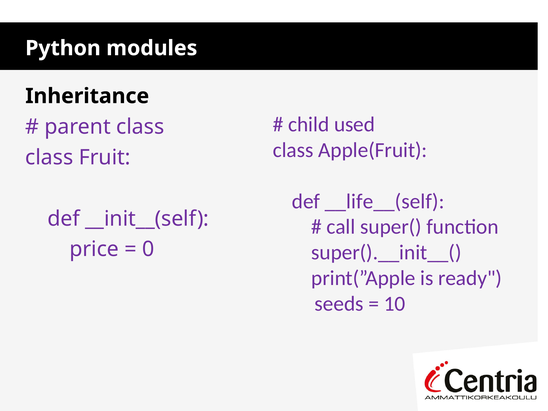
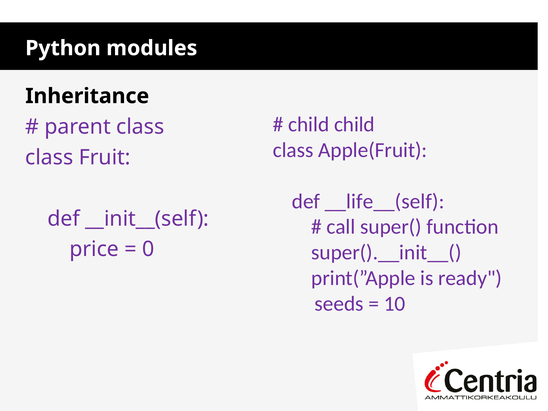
child used: used -> child (354, 125)
